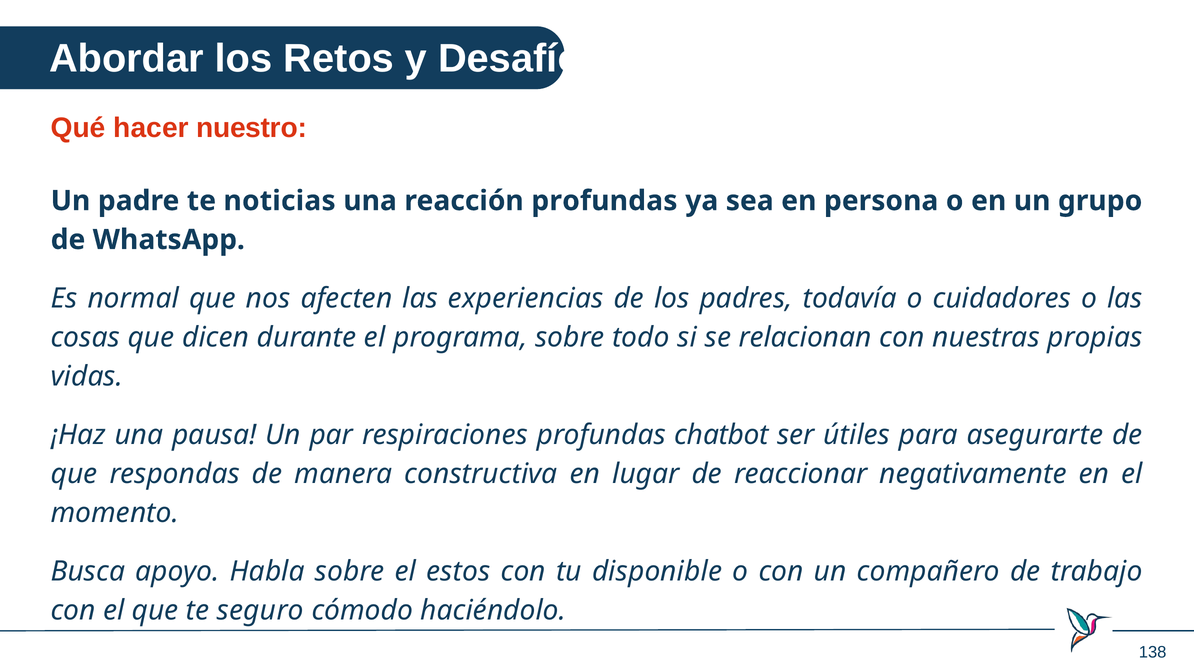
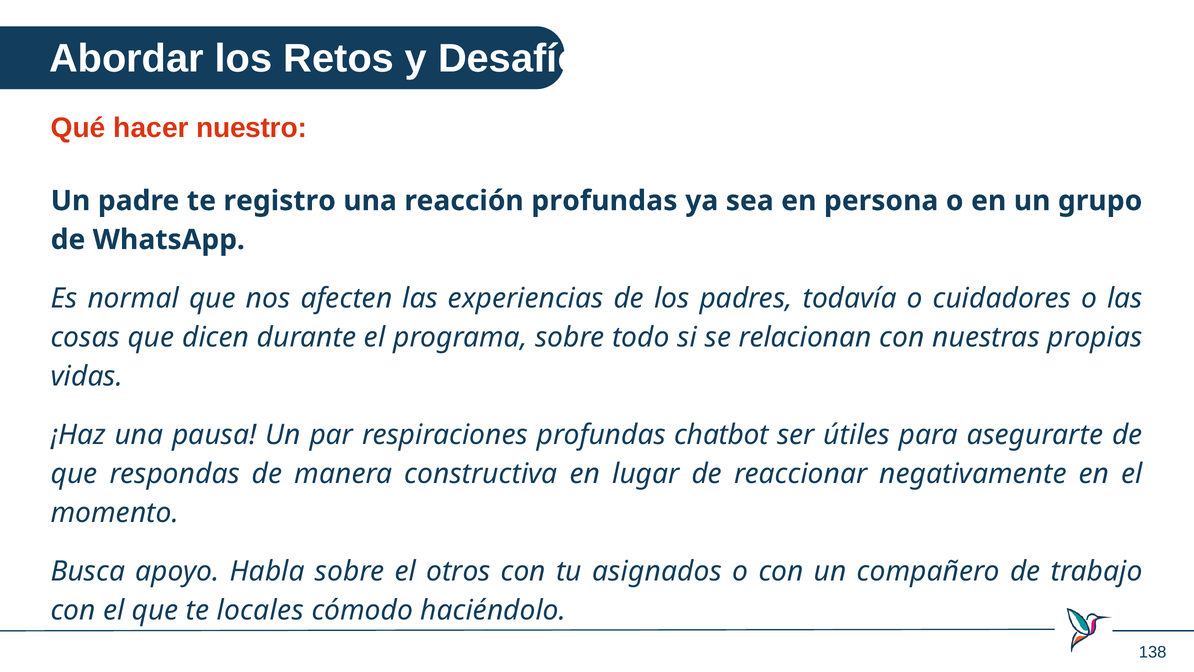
noticias: noticias -> registro (280, 201)
estos: estos -> otros (458, 571)
disponible: disponible -> asignados (657, 571)
seguro: seguro -> locales (260, 610)
